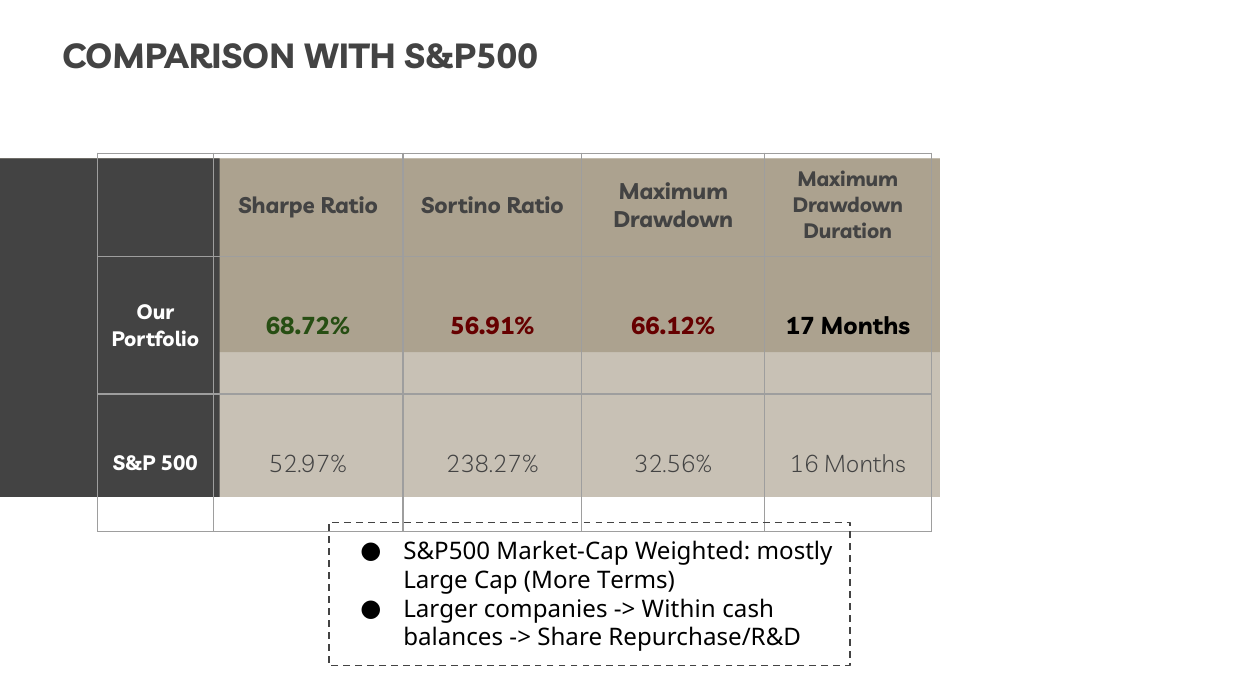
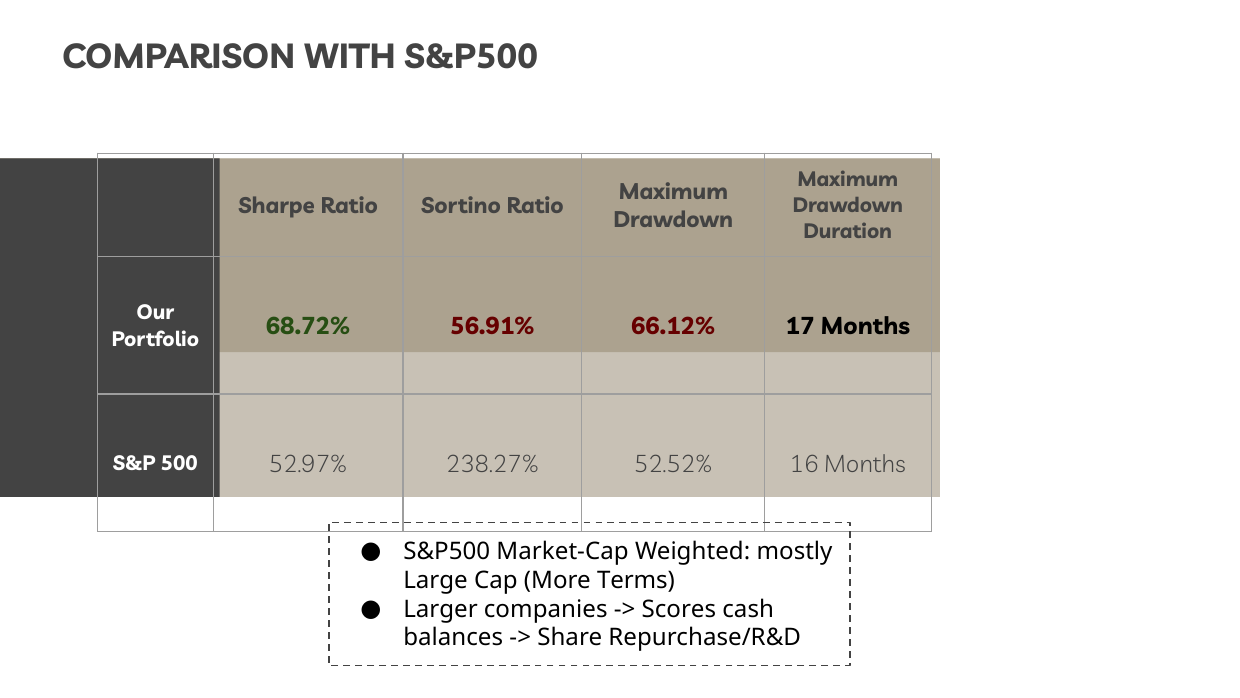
32.56%: 32.56% -> 52.52% (673, 464)
Within: Within -> Scores (679, 609)
